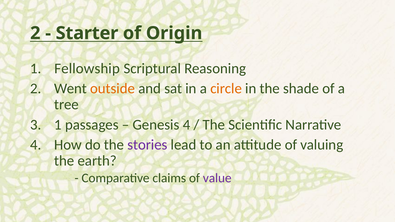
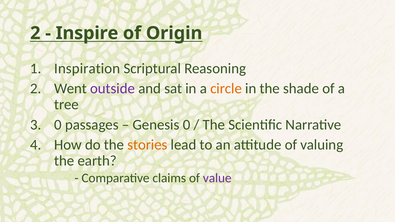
Starter: Starter -> Inspire (87, 33)
Fellowship: Fellowship -> Inspiration (87, 69)
outside colour: orange -> purple (113, 89)
1: 1 -> 0 (58, 125)
Genesis 4: 4 -> 0 (187, 125)
stories colour: purple -> orange (147, 145)
